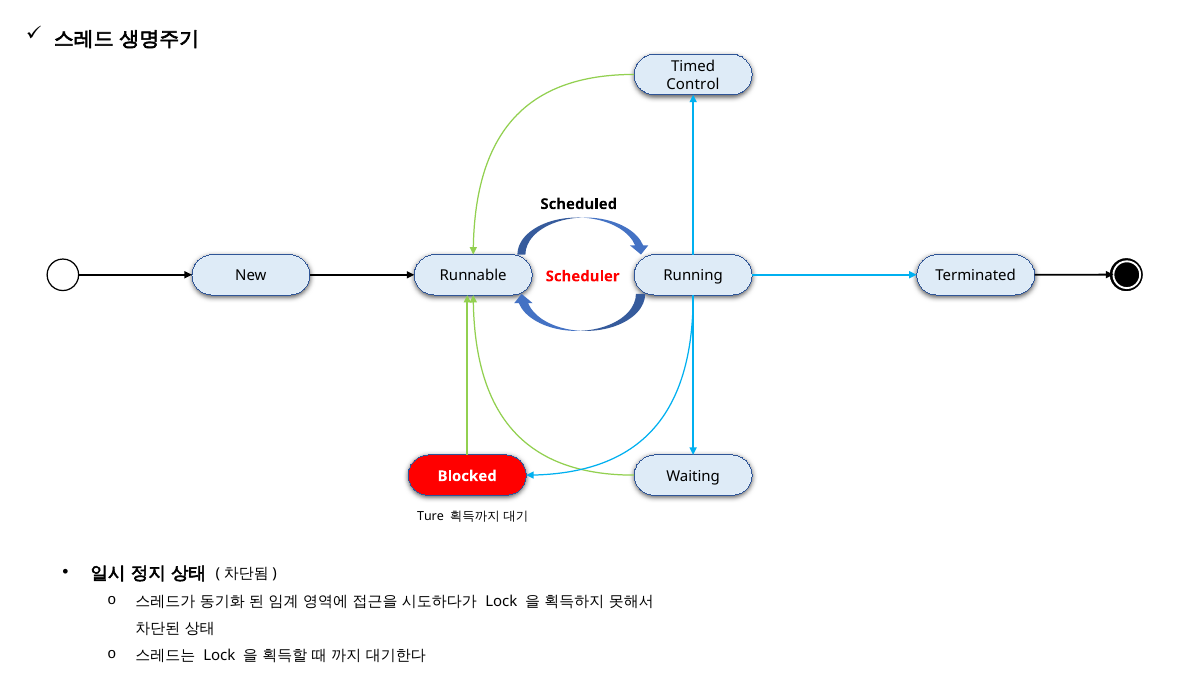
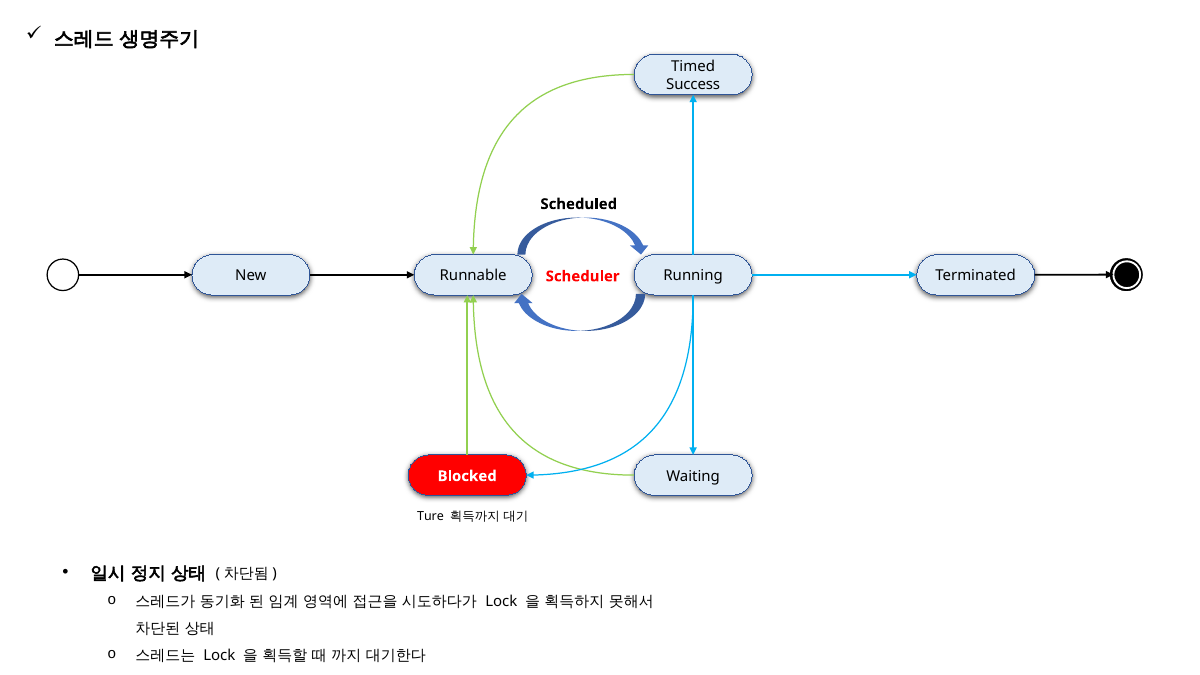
Control: Control -> Success (693, 84)
